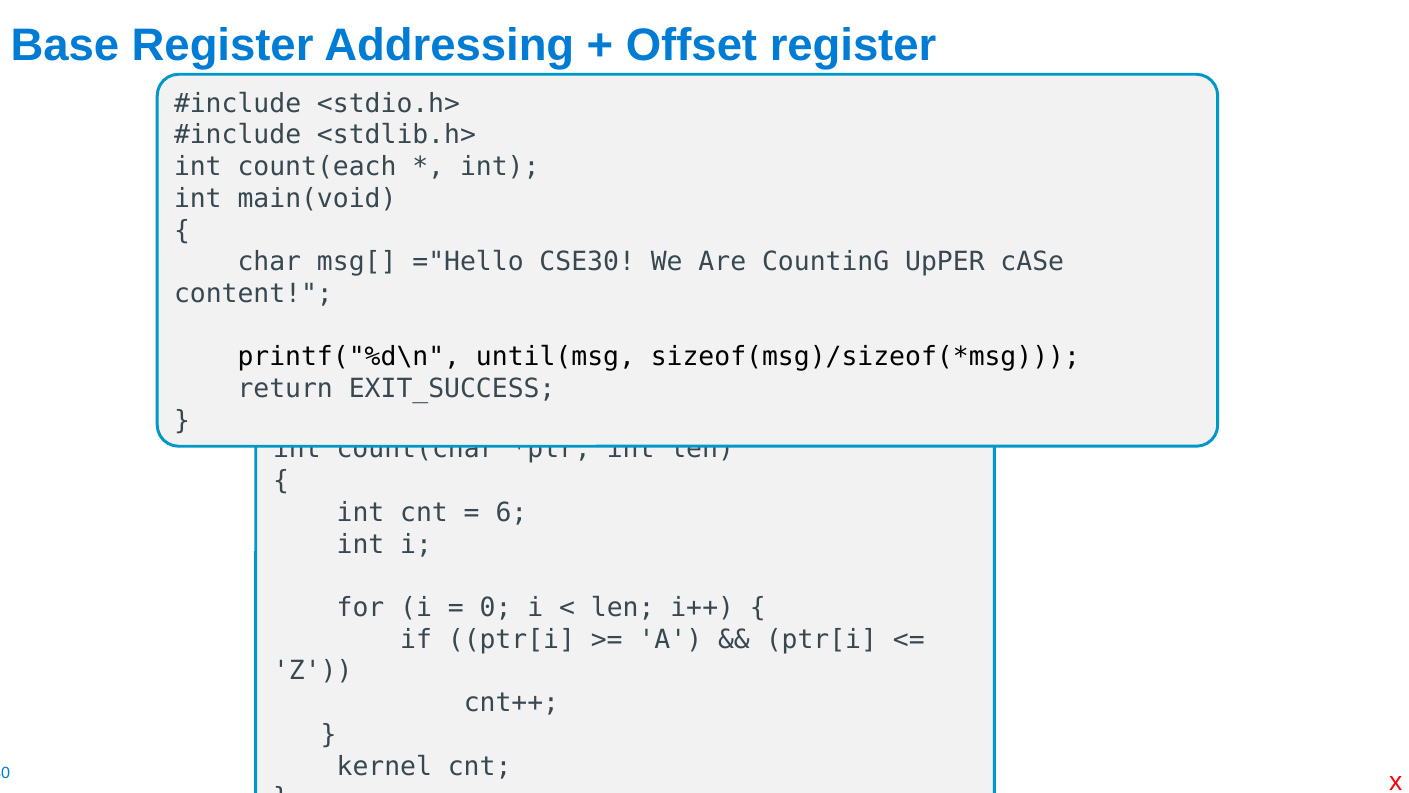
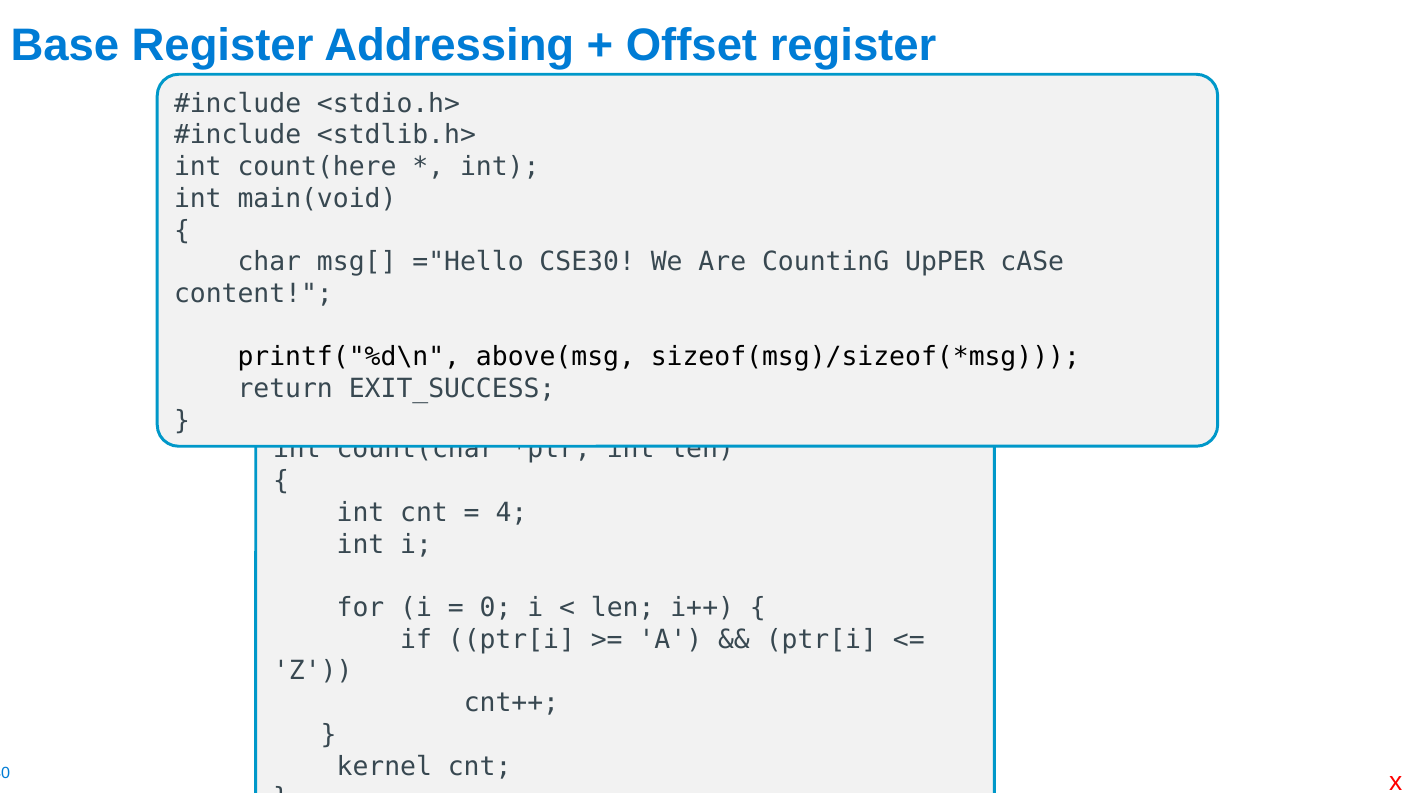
count(each: count(each -> count(here (317, 167)
until(msg: until(msg -> above(msg (555, 357)
6: 6 -> 4 (512, 512)
